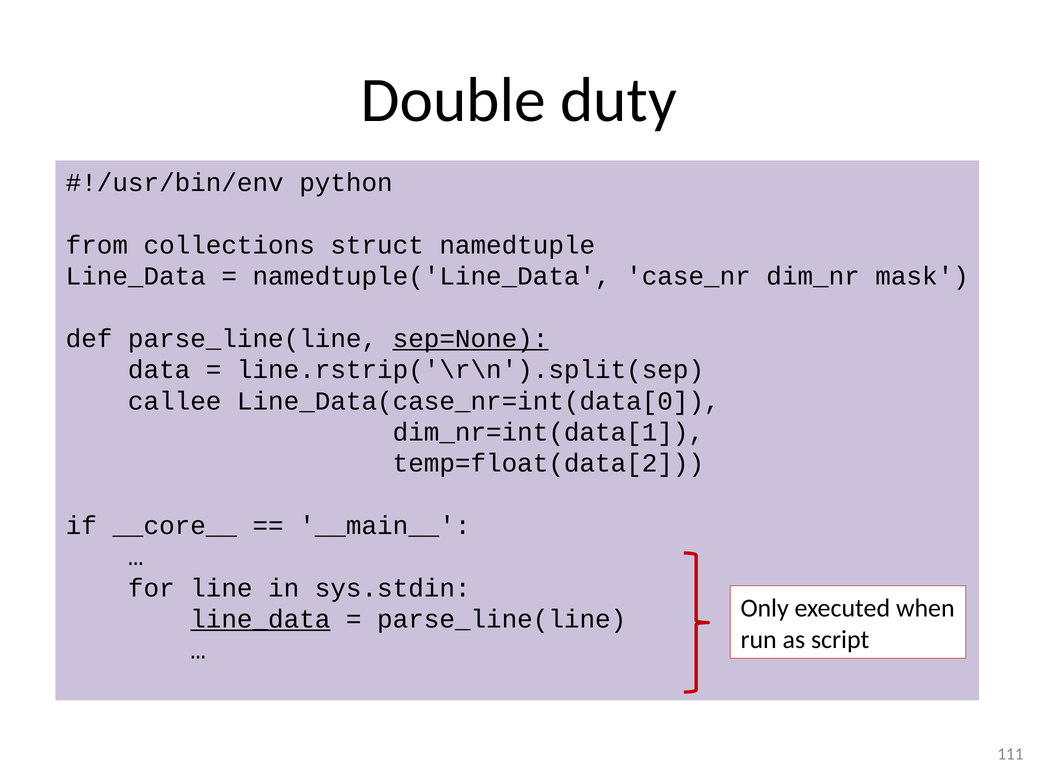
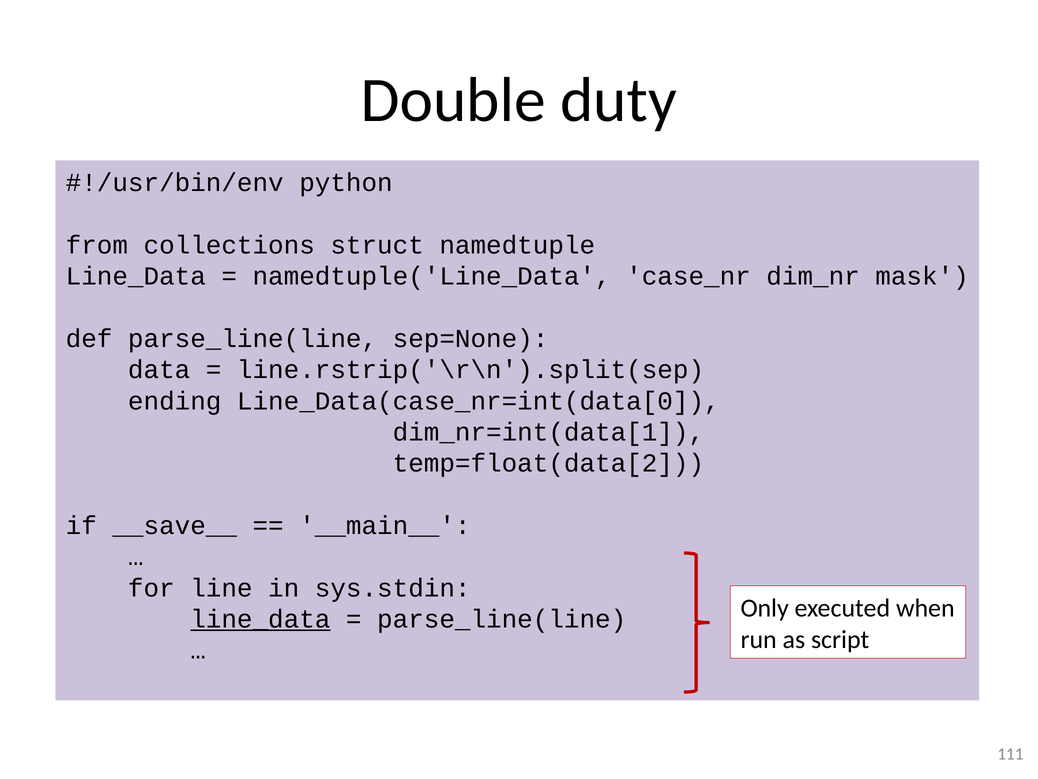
sep=None underline: present -> none (471, 339)
callee: callee -> ending (175, 401)
__core__: __core__ -> __save__ (175, 525)
